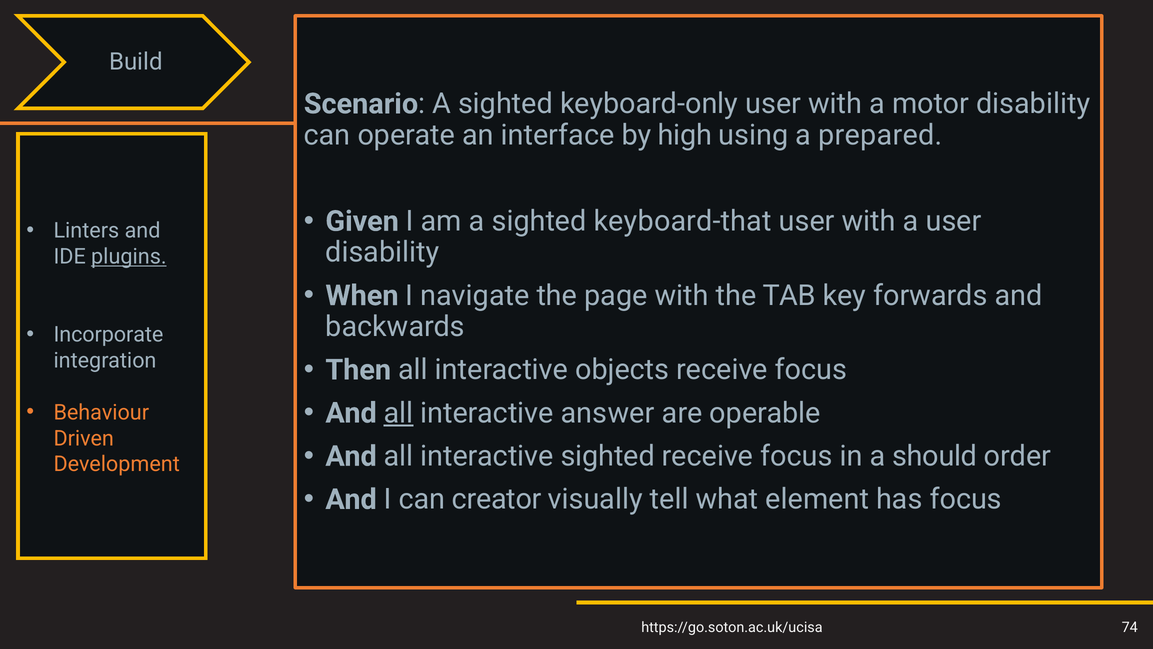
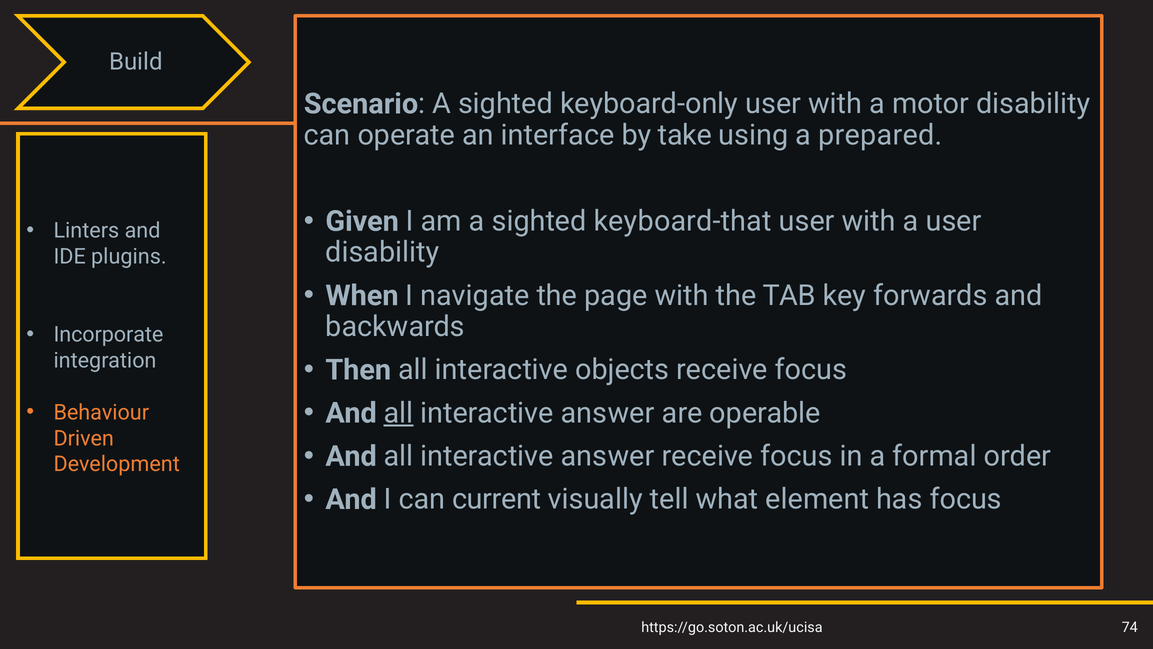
high: high -> take (685, 135)
plugins underline: present -> none (129, 256)
sighted: sighted -> answer (608, 456)
should: should -> formal (935, 456)
creator: creator -> current (497, 499)
